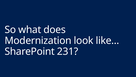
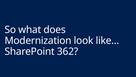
231: 231 -> 362 (68, 51)
